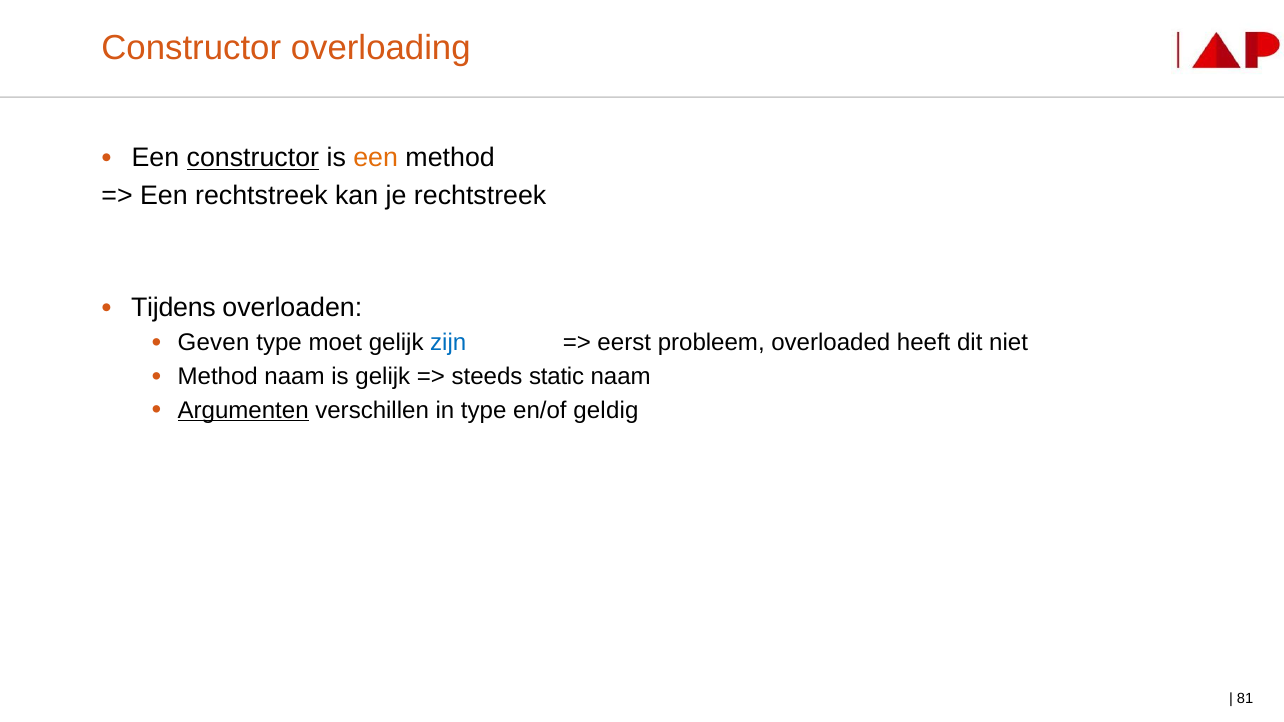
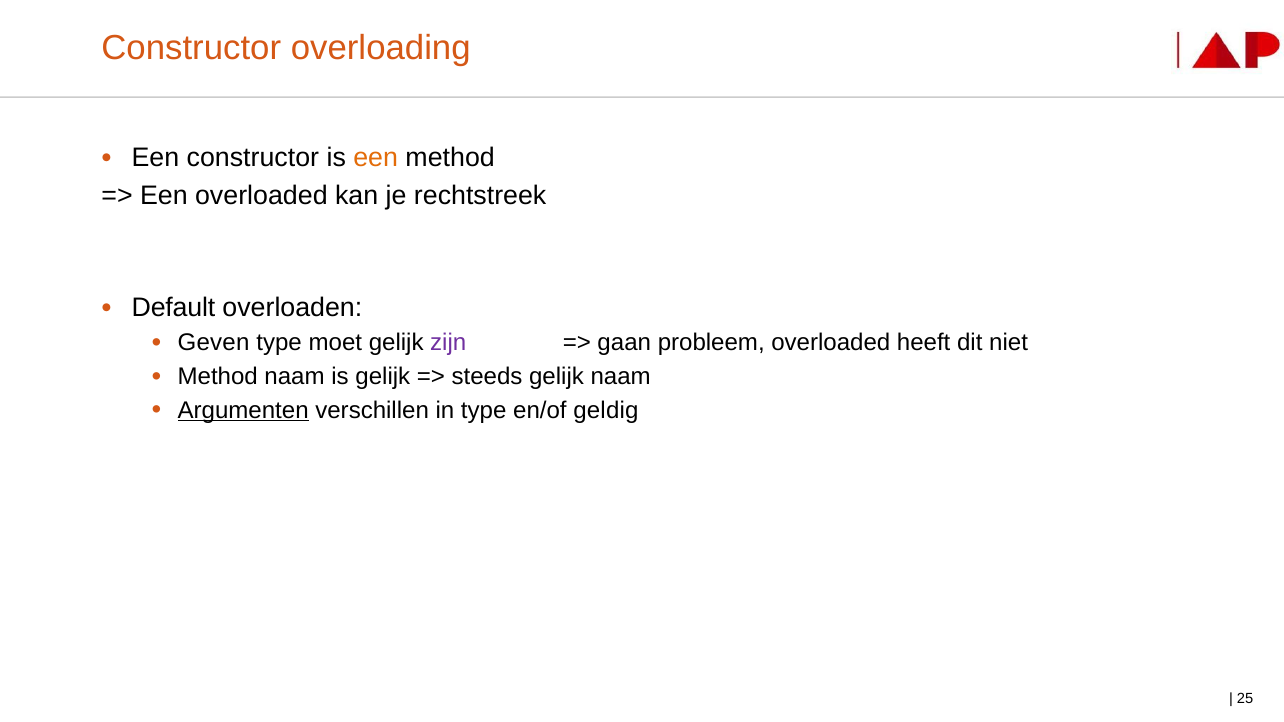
constructor underline: present -> none (253, 158)
Een rechtstreek: rechtstreek -> overloaded (261, 195)
Tijdens: Tijdens -> Default (173, 308)
zijn colour: blue -> purple (448, 343)
eerst: eerst -> gaan (624, 343)
steeds static: static -> gelijk (556, 377)
81: 81 -> 25 (1245, 699)
